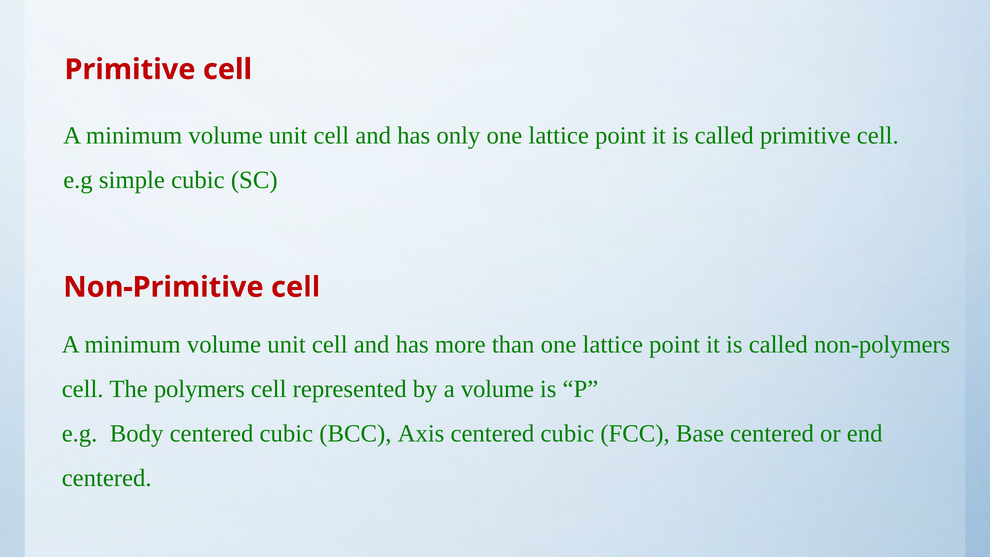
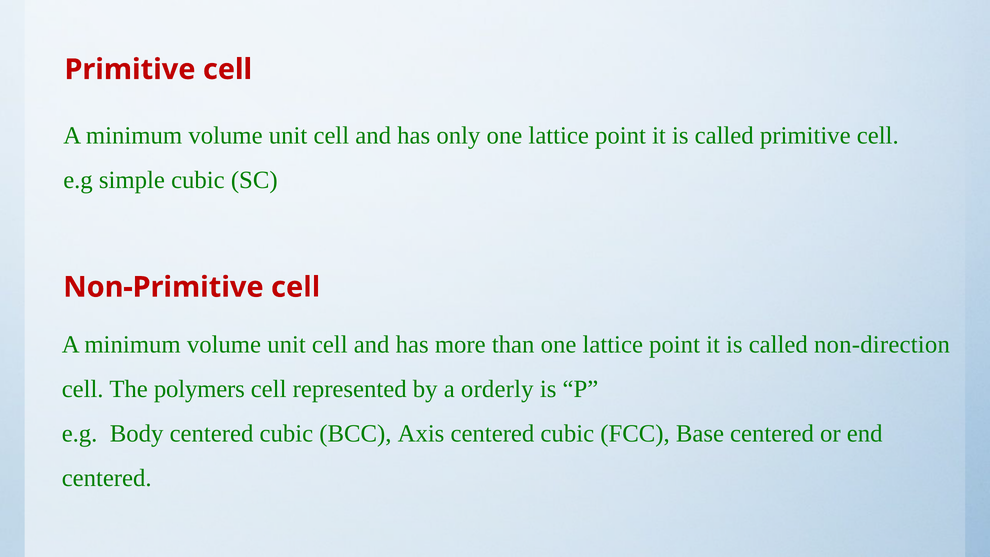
non-polymers: non-polymers -> non-direction (882, 345)
a volume: volume -> orderly (497, 389)
